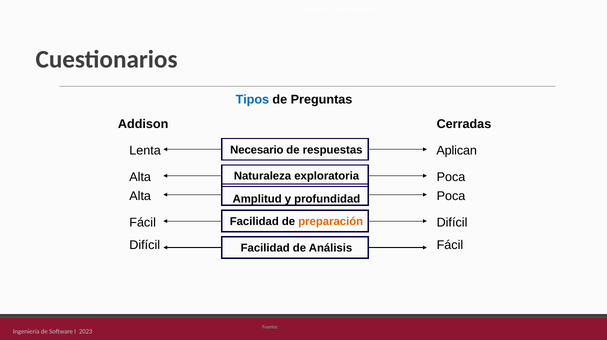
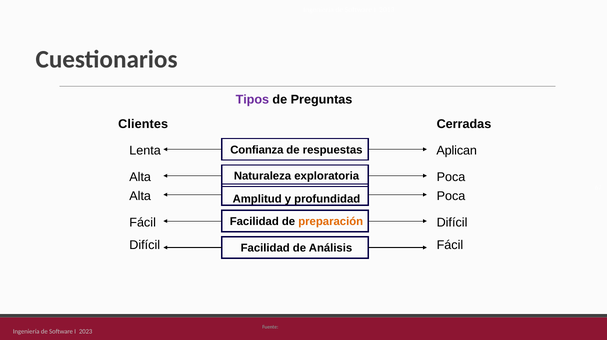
Tipos colour: blue -> purple (252, 100)
Addison: Addison -> Clientes (143, 124)
Necesario: Necesario -> Confianza (257, 150)
